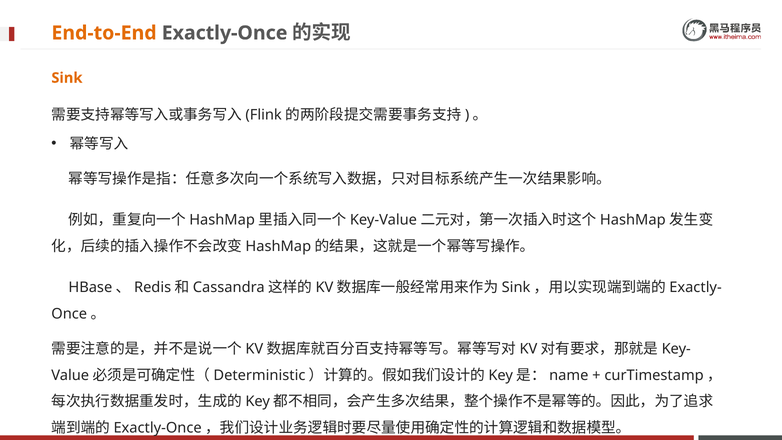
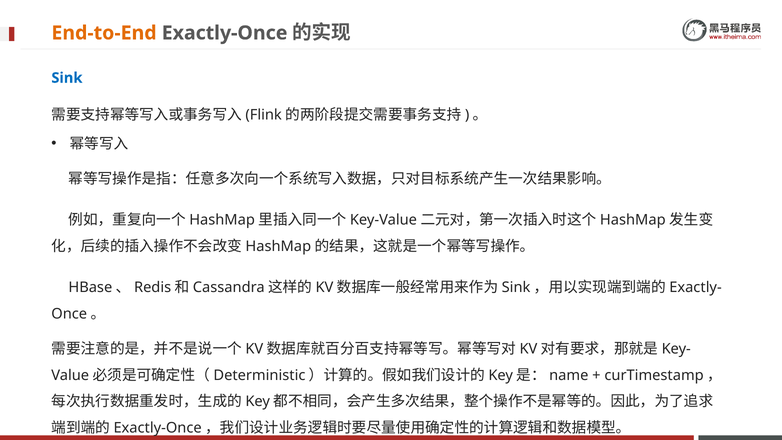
Sink colour: orange -> blue (67, 78)
